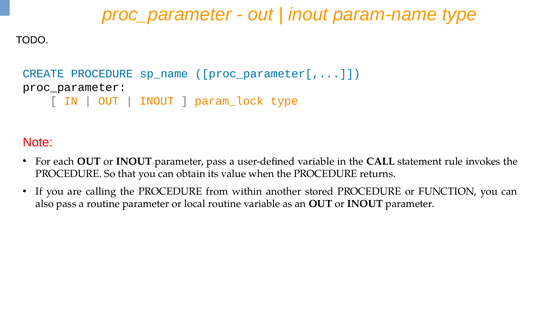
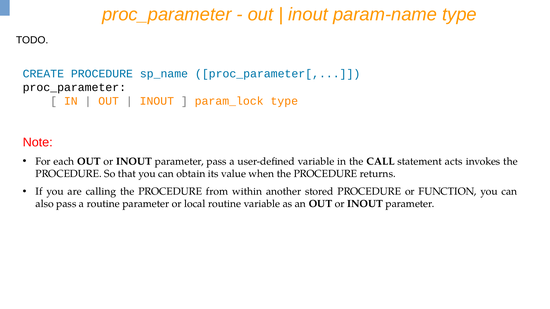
rule: rule -> acts (454, 161)
